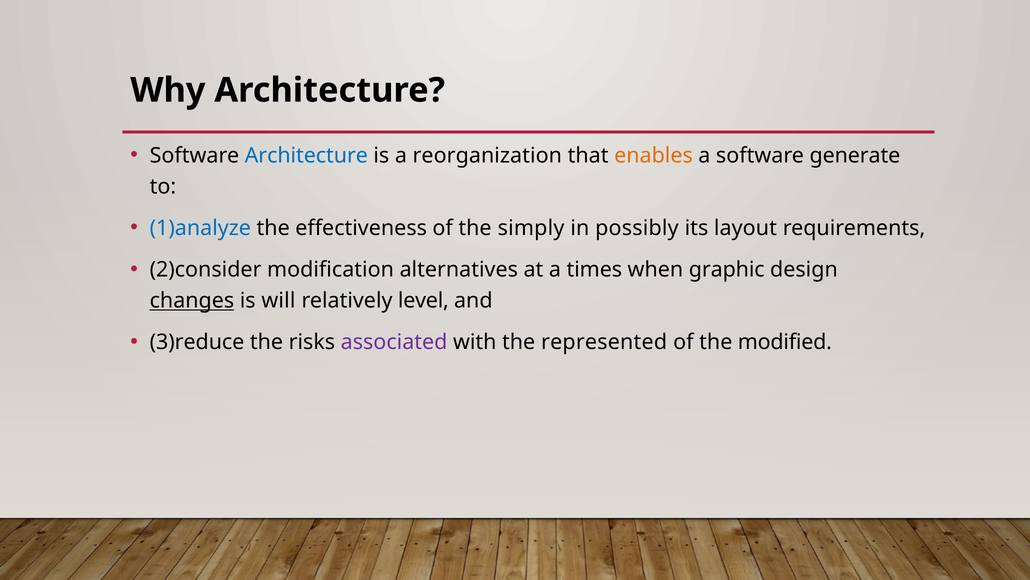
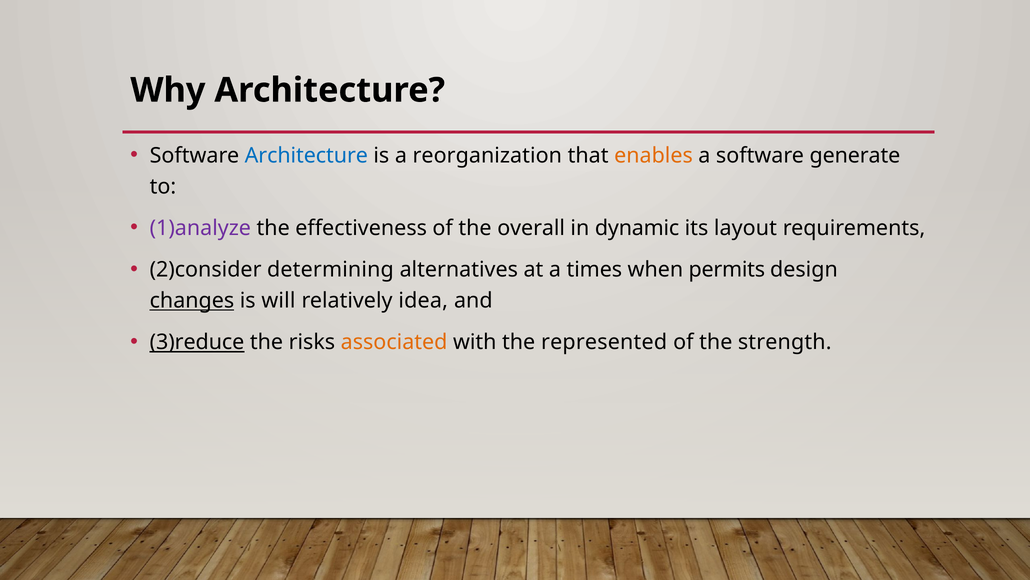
1)analyze colour: blue -> purple (200, 228)
simply: simply -> overall (531, 228)
possibly: possibly -> dynamic (637, 228)
modification: modification -> determining (330, 269)
graphic: graphic -> permits (727, 269)
level: level -> idea (423, 300)
3)reduce underline: none -> present (197, 342)
associated colour: purple -> orange (394, 342)
modified: modified -> strength (785, 342)
